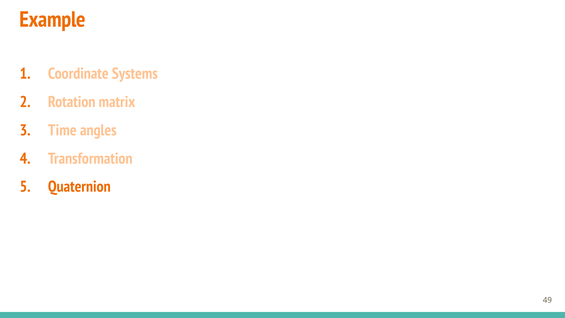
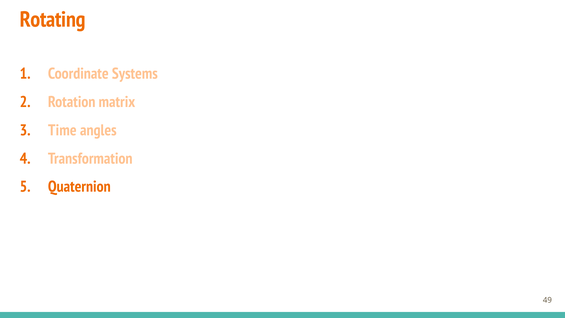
Example: Example -> Rotating (53, 20)
